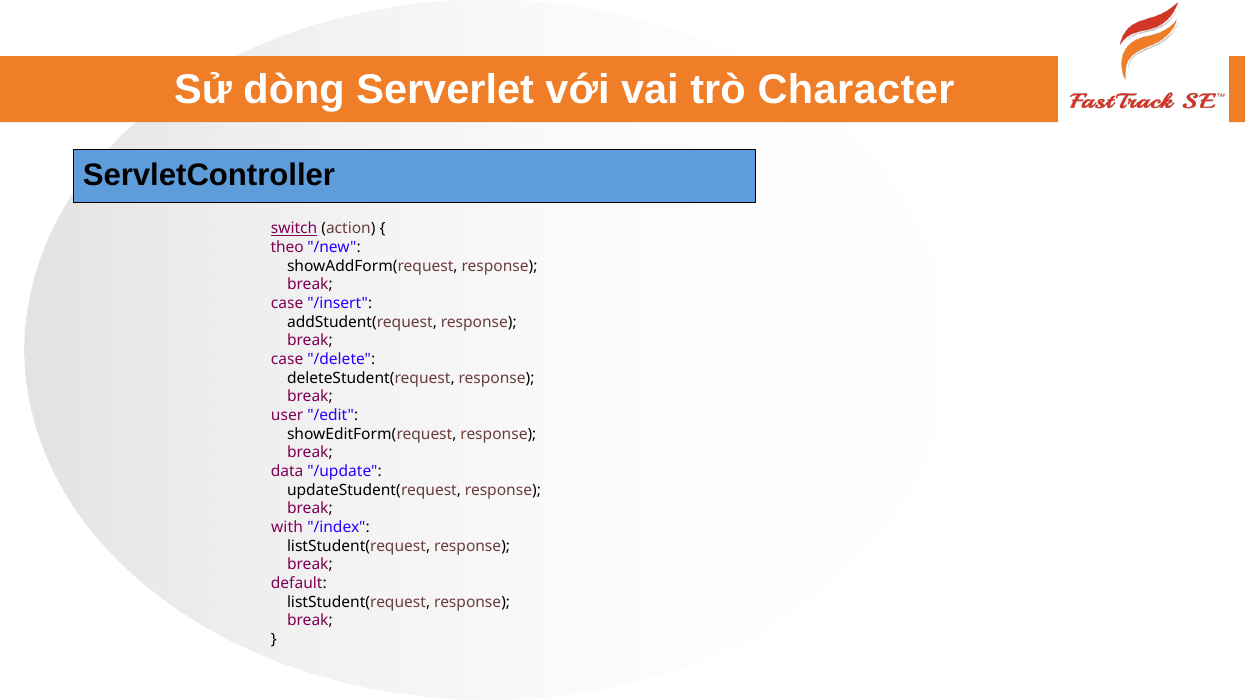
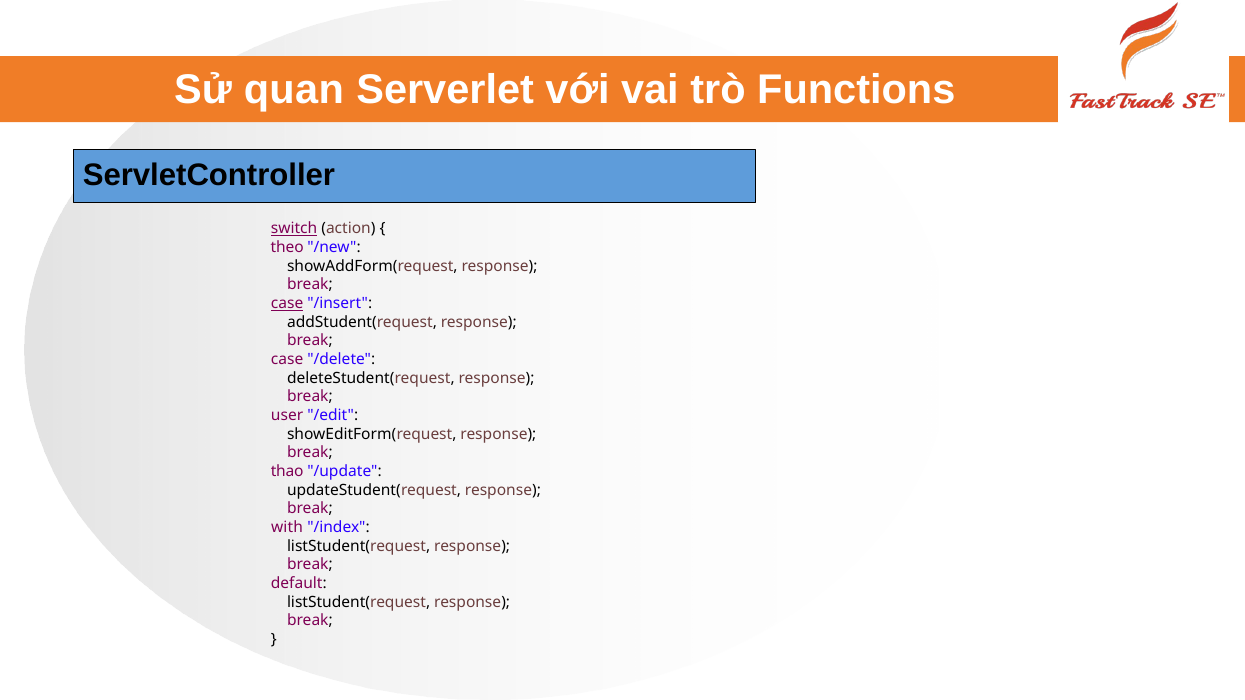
dòng: dòng -> quan (294, 90)
Character: Character -> Functions (856, 90)
case underline: none -> present (287, 304)
data: data -> thao (287, 472)
